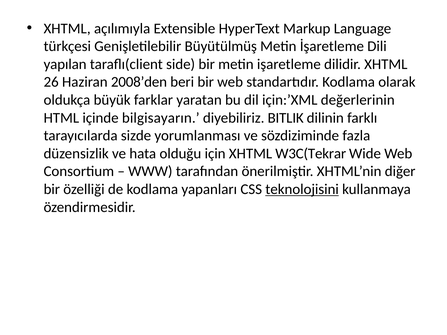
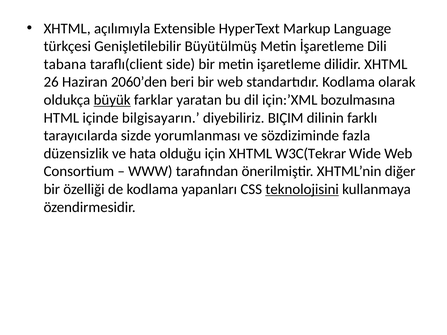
yapılan: yapılan -> tabana (65, 64)
2008’den: 2008’den -> 2060’den (139, 82)
büyük underline: none -> present (112, 100)
değerlerinin: değerlerinin -> bozulmasına (358, 100)
BITLIK: BITLIK -> BIÇIM (286, 118)
